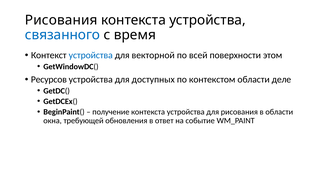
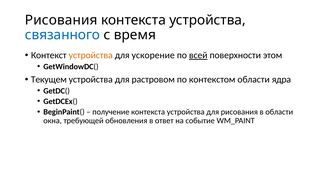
устройства colour: blue -> orange (91, 55)
векторной: векторной -> ускорение (153, 55)
всей underline: none -> present (198, 55)
Ресурсов: Ресурсов -> Текущем (49, 80)
доступных: доступных -> растровом (153, 80)
деле: деле -> ядра (281, 80)
